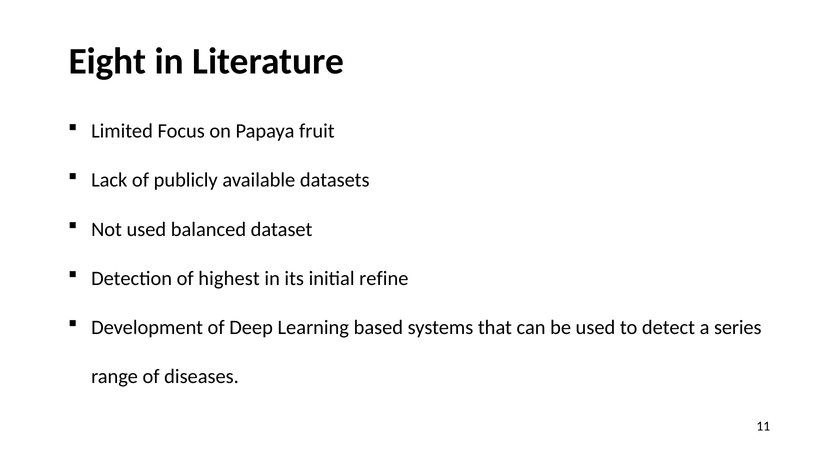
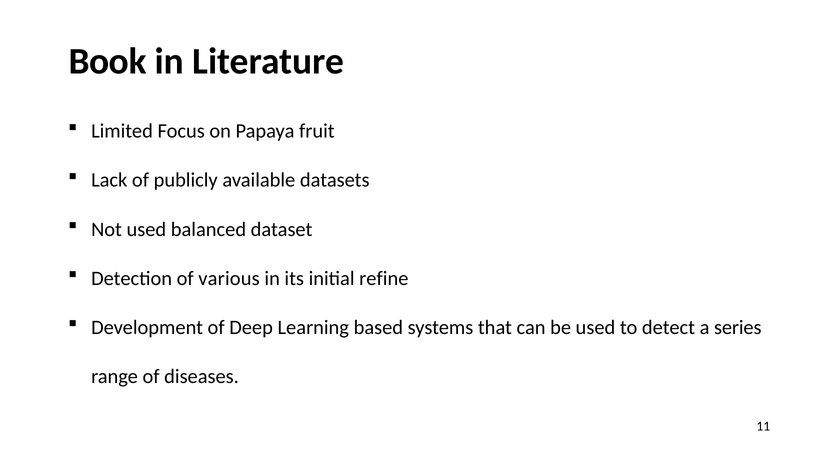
Eight: Eight -> Book (108, 61)
highest: highest -> various (229, 278)
